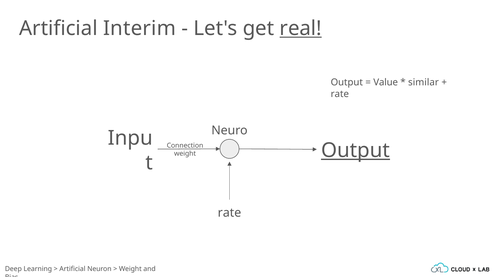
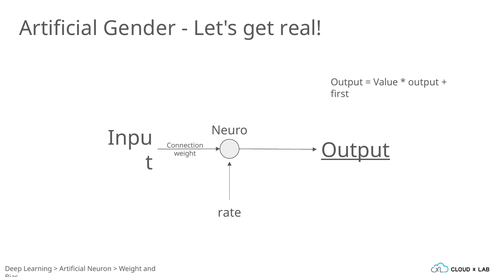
Interim: Interim -> Gender (140, 28)
real underline: present -> none (301, 28)
similar: similar -> output (423, 83)
rate: rate -> first (340, 94)
